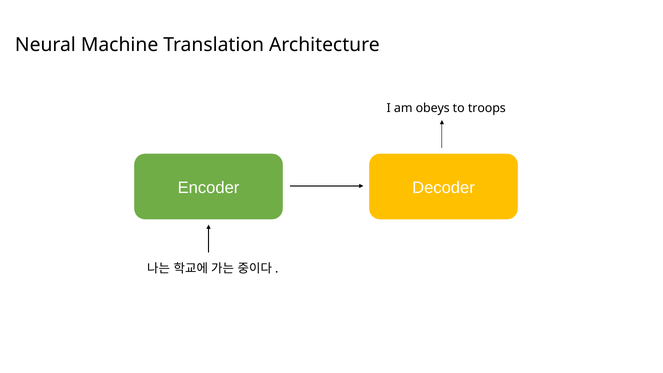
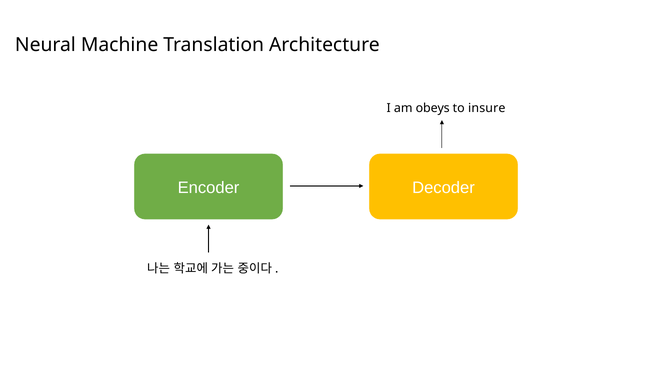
troops: troops -> insure (487, 108)
